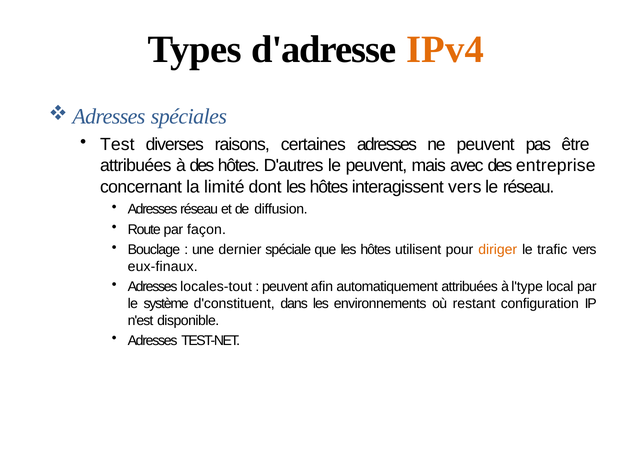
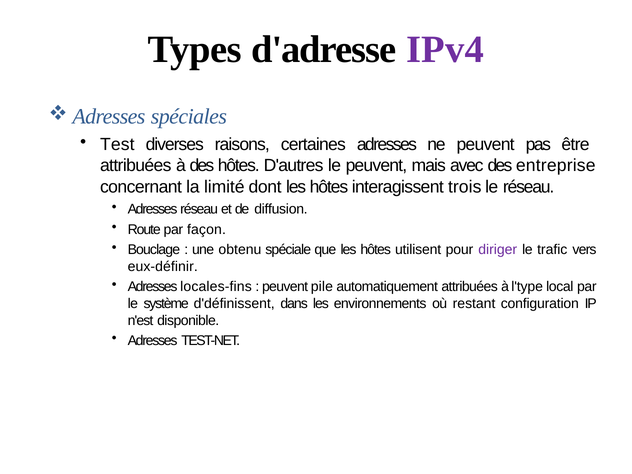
IPv4 colour: orange -> purple (445, 50)
interagissent vers: vers -> trois (465, 187)
dernier: dernier -> obtenu (240, 250)
diriger colour: orange -> purple (498, 250)
eux-finaux: eux-finaux -> eux-définir (163, 267)
locales-tout: locales-tout -> locales-fins (216, 287)
afin: afin -> pile (322, 287)
d'constituent: d'constituent -> d'définissent (234, 304)
